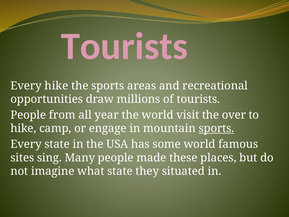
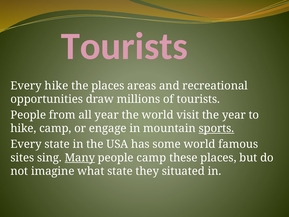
the sports: sports -> places (108, 86)
the over: over -> year (234, 115)
Many underline: none -> present (80, 158)
people made: made -> camp (151, 158)
